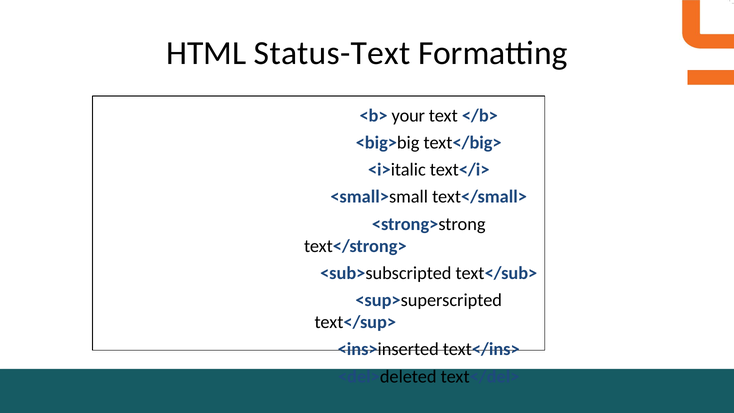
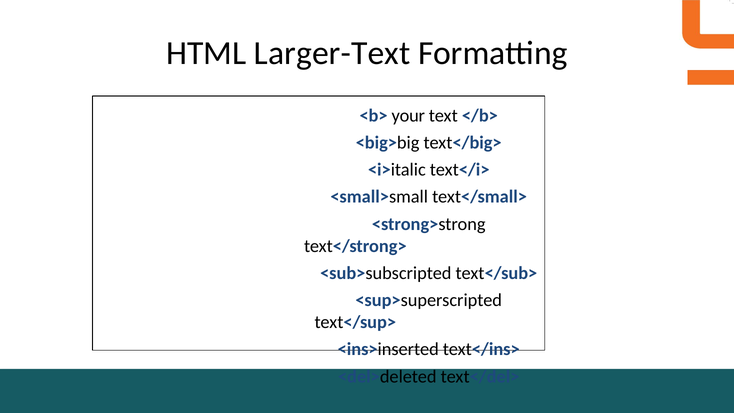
Status-Text: Status-Text -> Larger-Text (332, 53)
